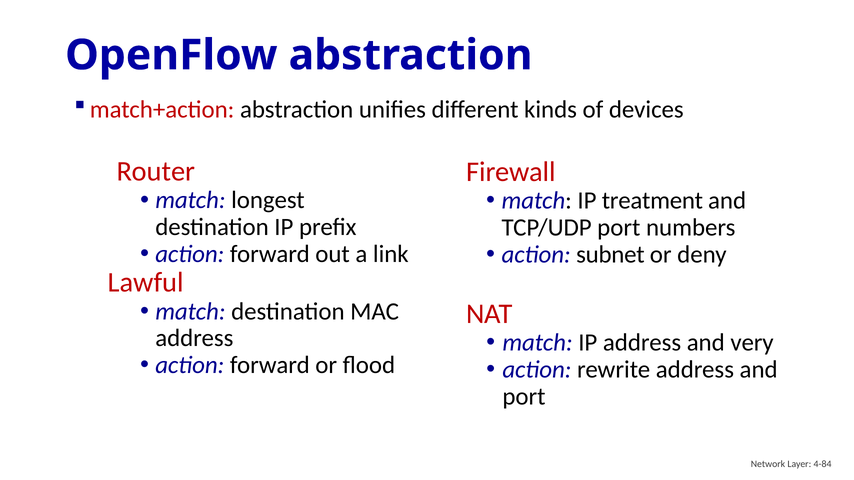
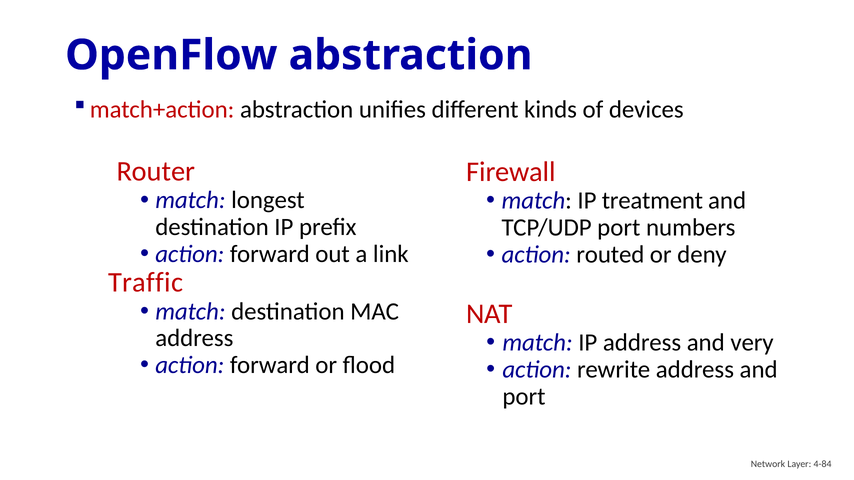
subnet: subnet -> routed (610, 255)
Lawful: Lawful -> Traffic (146, 283)
